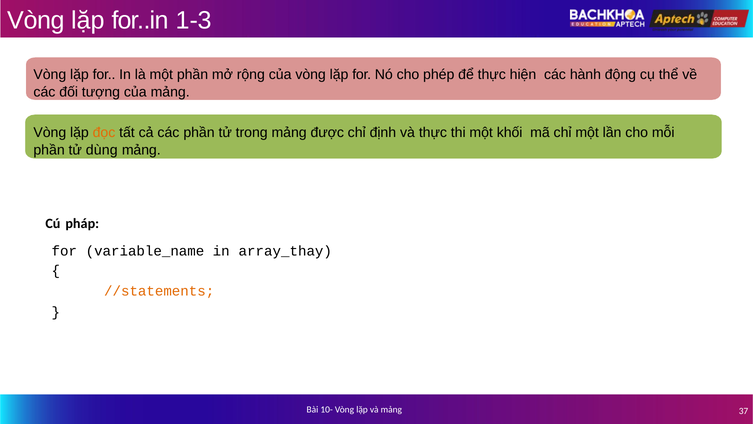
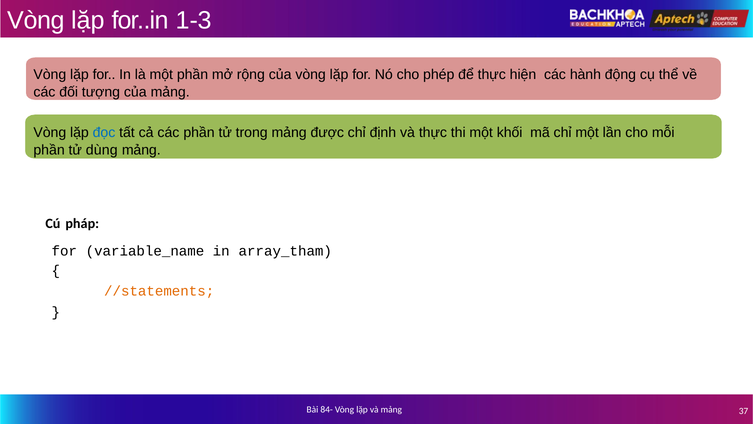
đọc colour: orange -> blue (104, 132)
array_thay: array_thay -> array_tham (285, 251)
10-: 10- -> 84- (327, 409)
